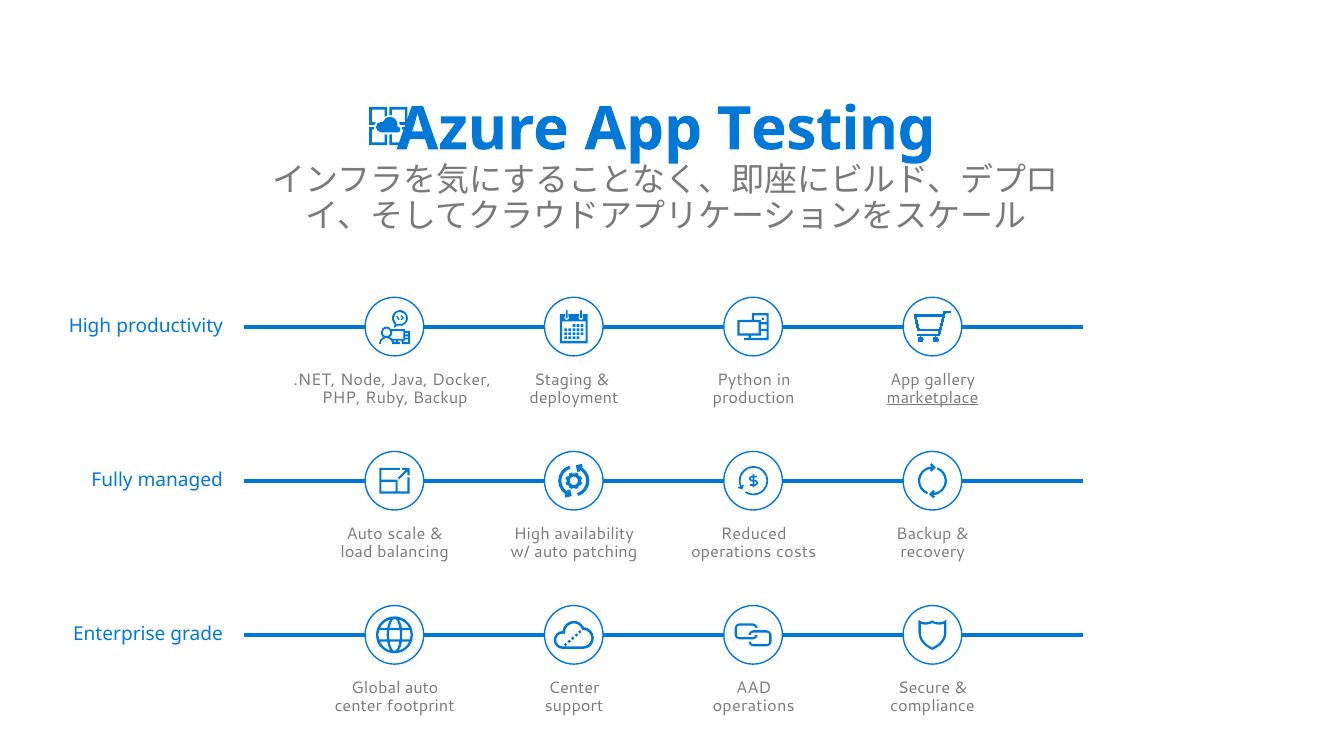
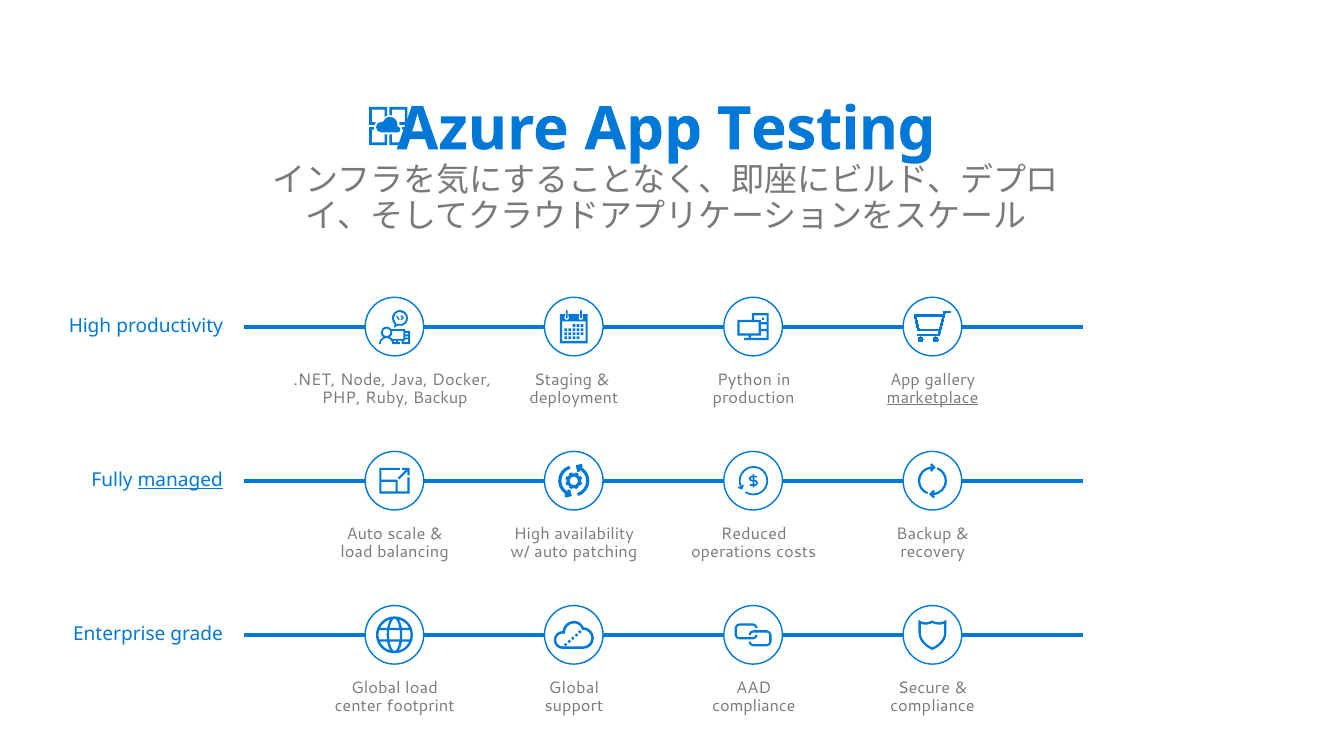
managed underline: none -> present (180, 481)
Global auto: auto -> load (422, 689)
Center: Center -> Global (574, 689)
operations: operations -> compliance (754, 706)
